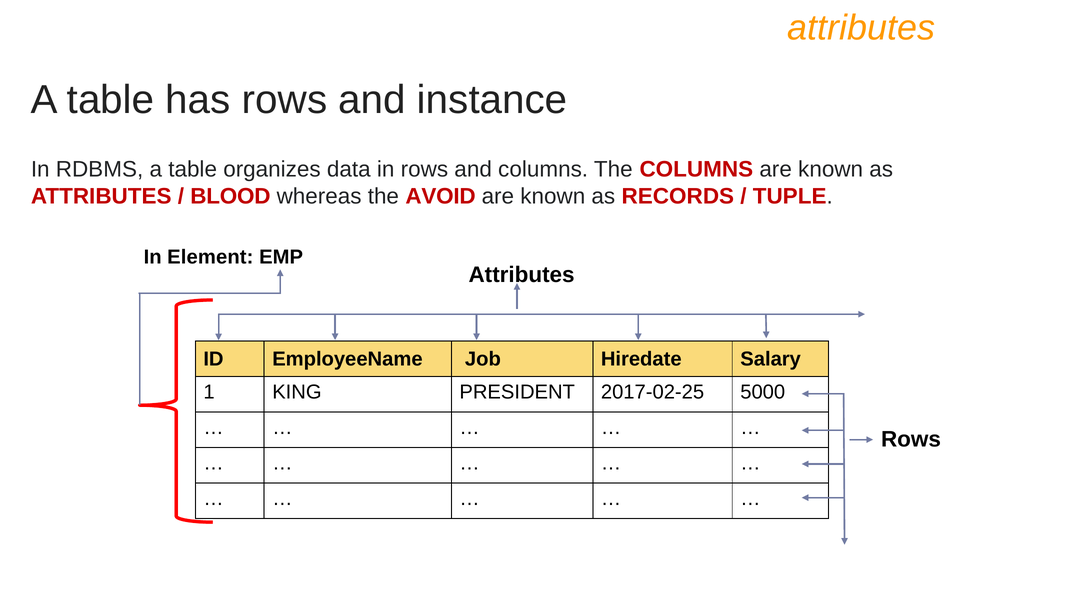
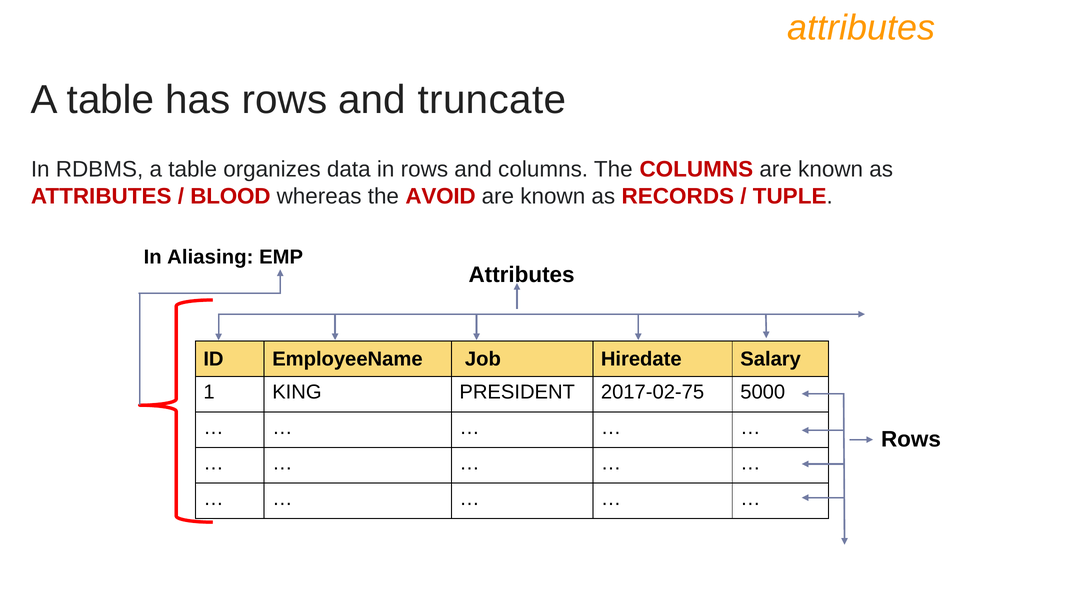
instance: instance -> truncate (492, 100)
Element: Element -> Aliasing (210, 257)
2017-02-25: 2017-02-25 -> 2017-02-75 (653, 393)
